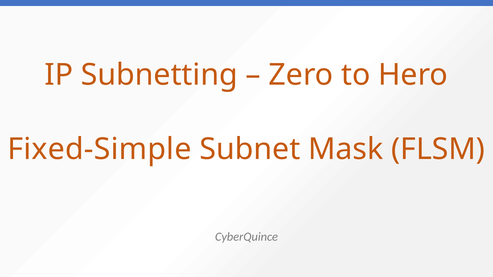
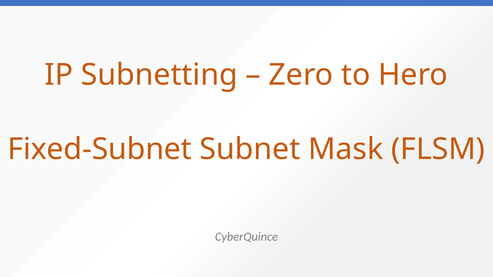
Fixed-Simple: Fixed-Simple -> Fixed-Subnet (100, 149)
